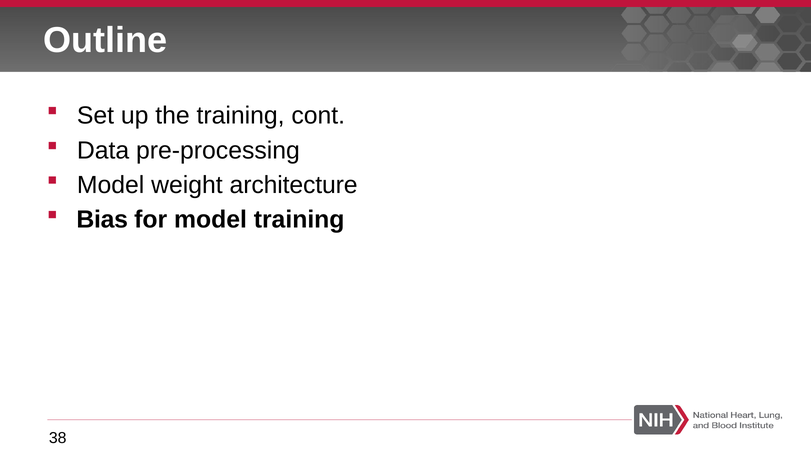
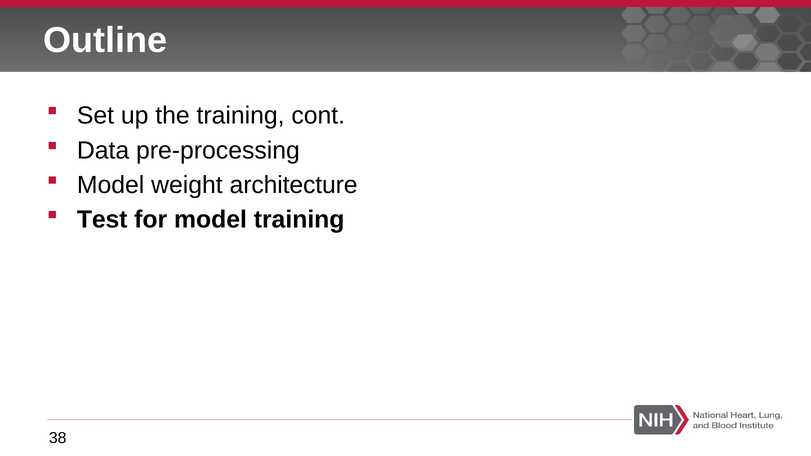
Bias: Bias -> Test (102, 220)
